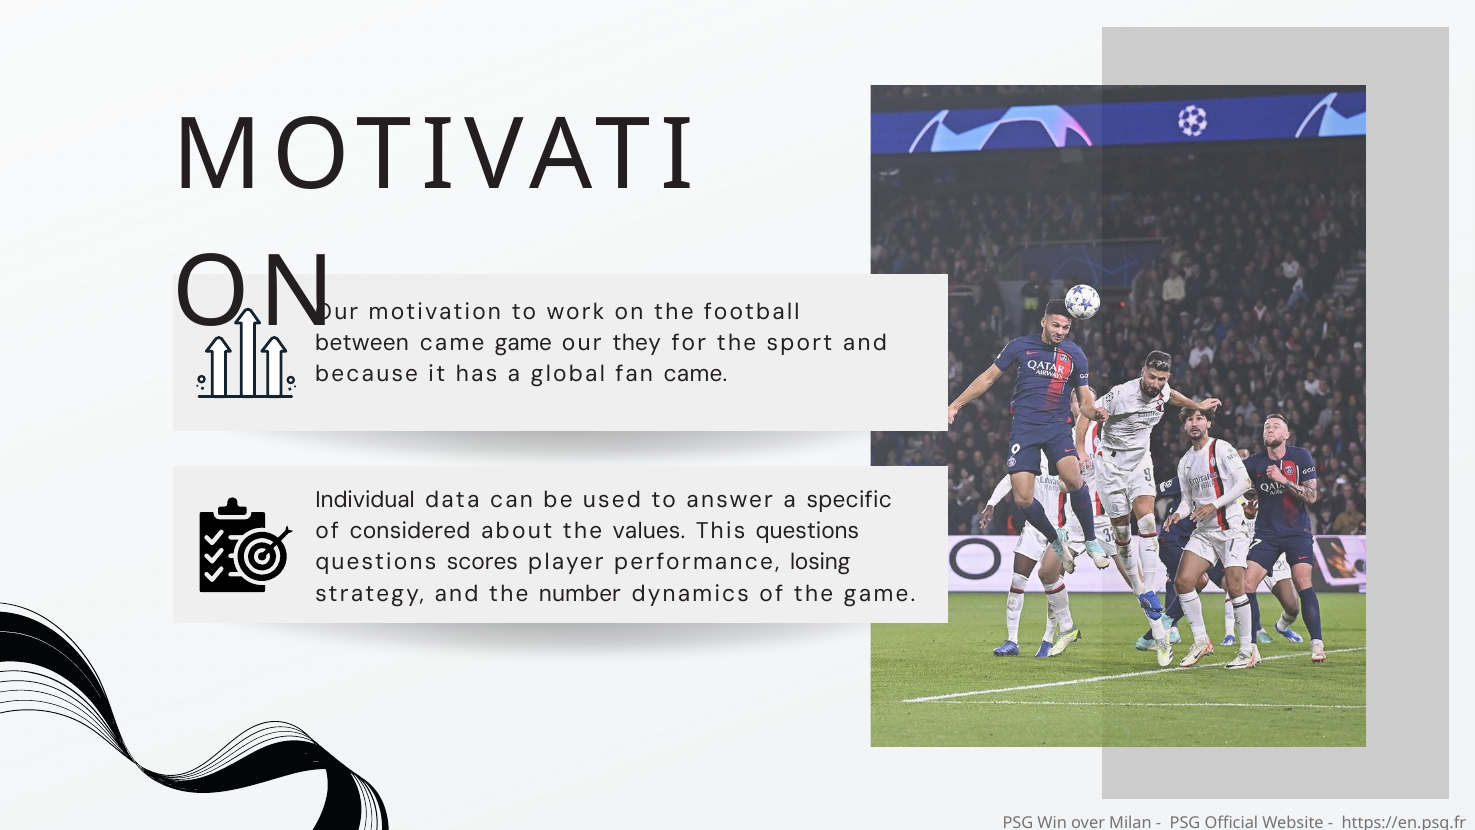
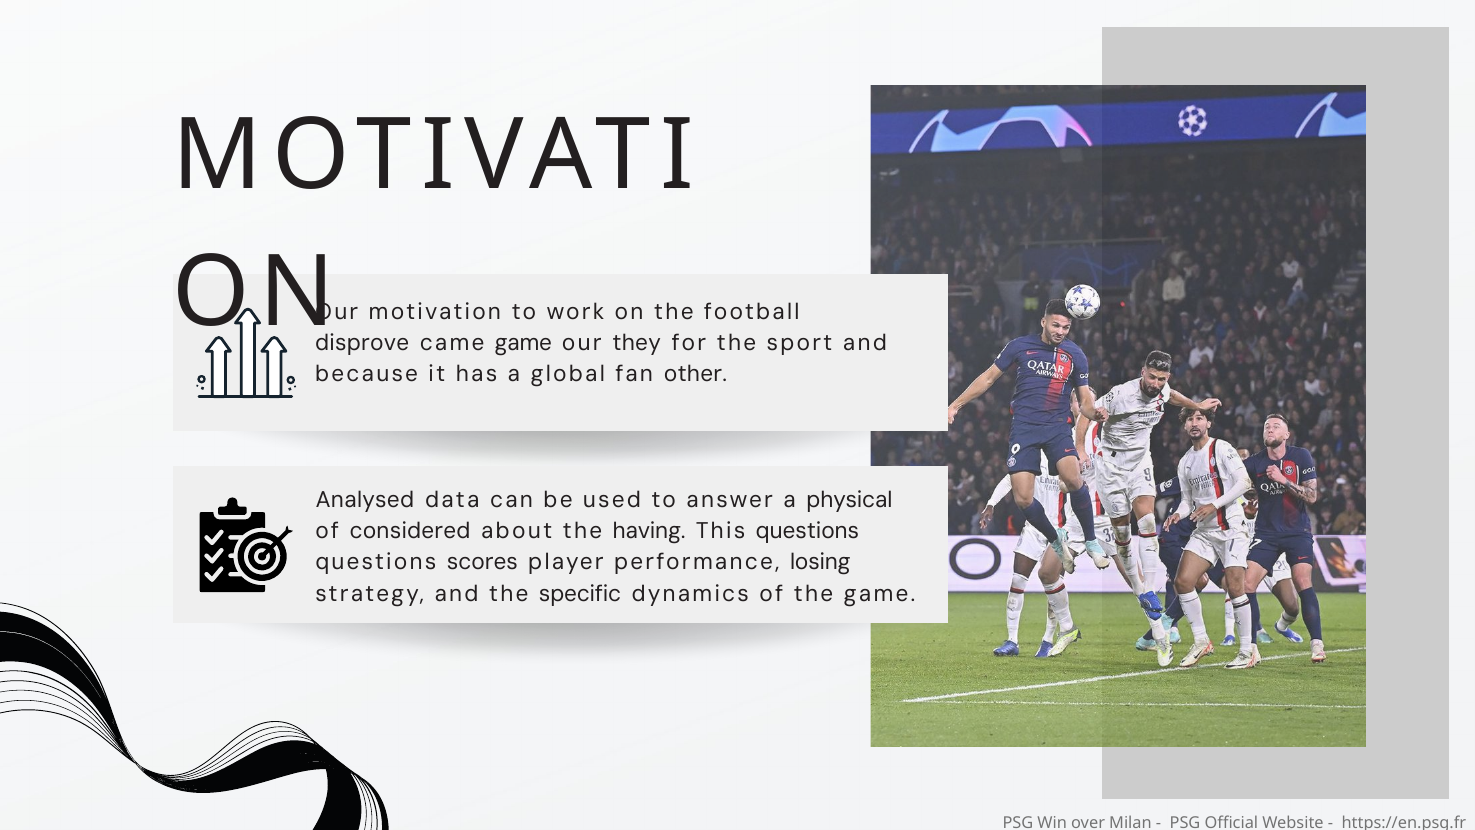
between: between -> disprove (362, 343)
fan came: came -> other (695, 374)
Individual: Individual -> Analysed (365, 500)
specific: specific -> physical (849, 500)
values: values -> having (649, 531)
number: number -> specific (580, 594)
